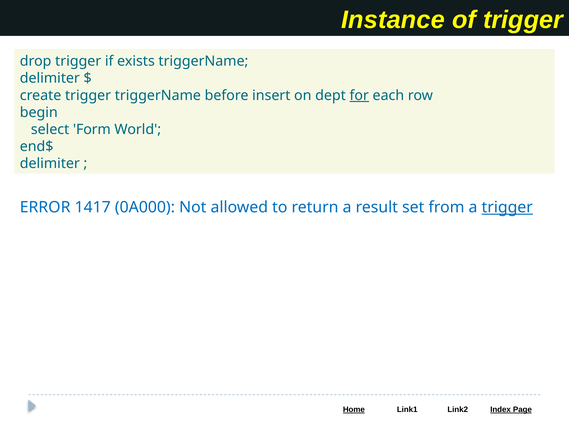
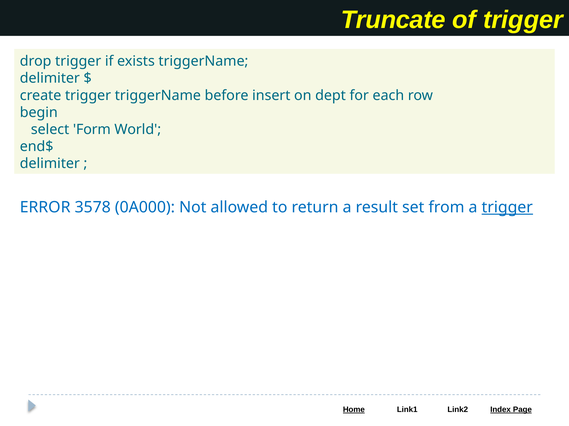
Instance: Instance -> Truncate (393, 20)
for underline: present -> none (359, 95)
1417: 1417 -> 3578 (93, 208)
